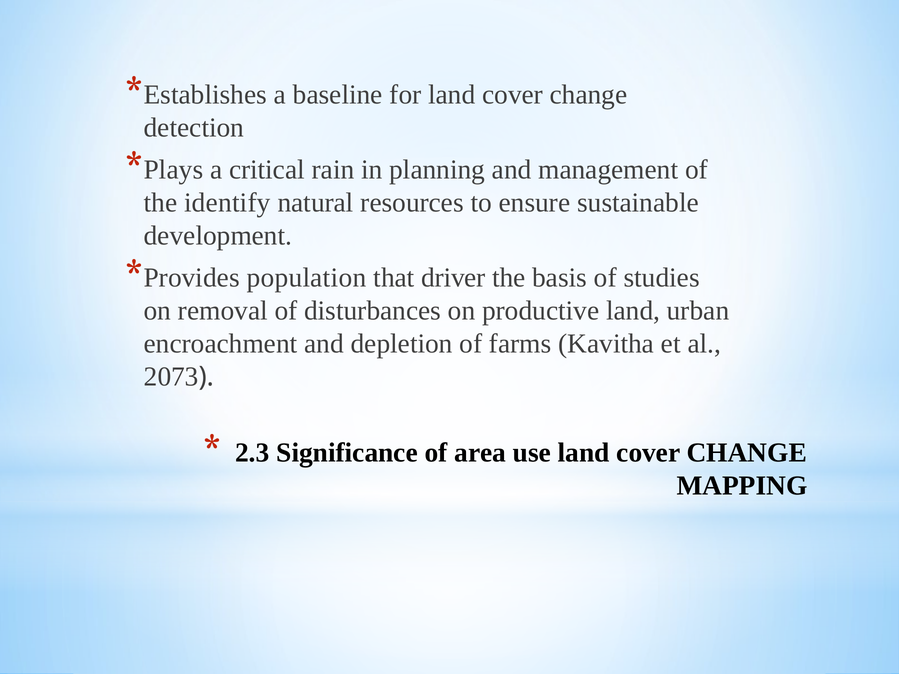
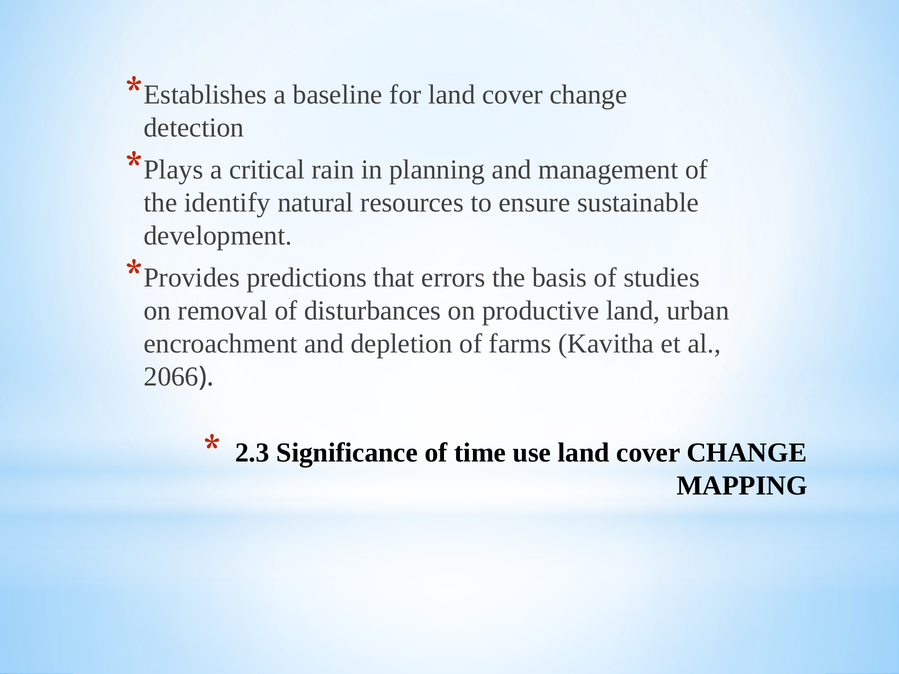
population: population -> predictions (307, 278)
driver: driver -> errors (453, 278)
2073: 2073 -> 2066 (171, 377)
area: area -> time (480, 453)
